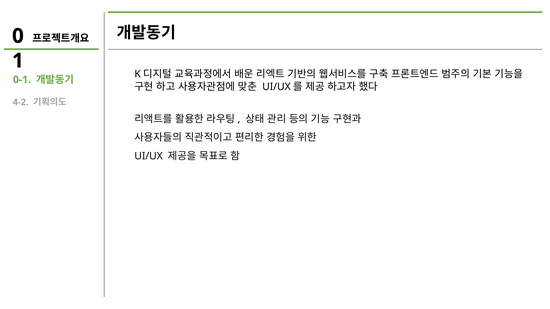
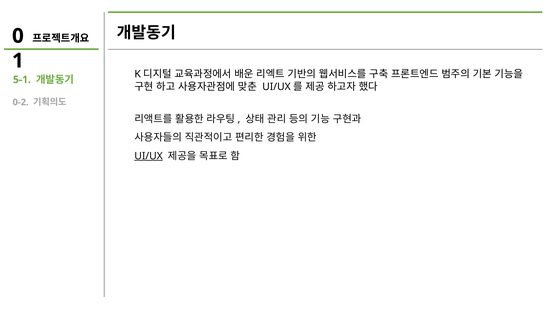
0-1: 0-1 -> 5-1 (22, 80)
4-2: 4-2 -> 0-2 (21, 102)
UI/UX underline: none -> present (149, 156)
